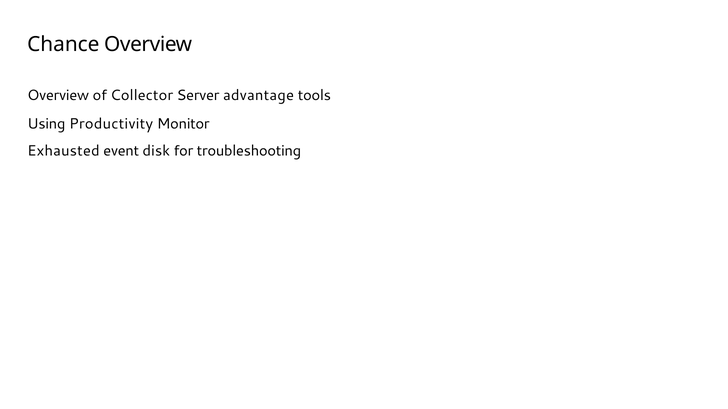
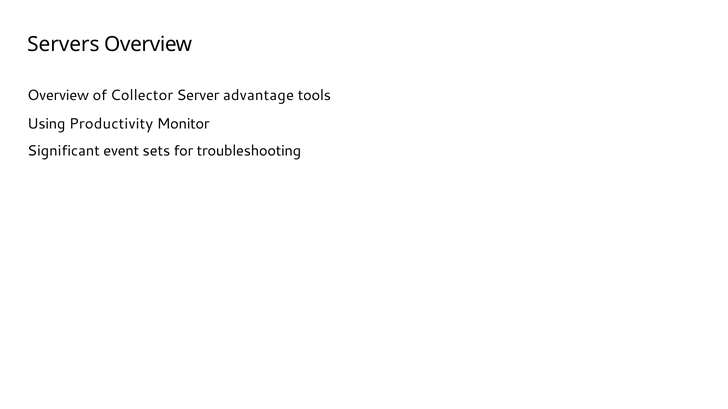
Chance: Chance -> Servers (63, 44)
Exhausted: Exhausted -> Significant (64, 151)
disk: disk -> sets (156, 151)
